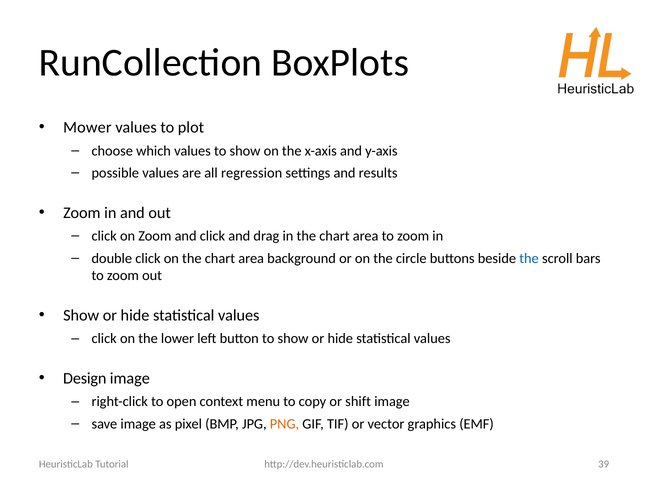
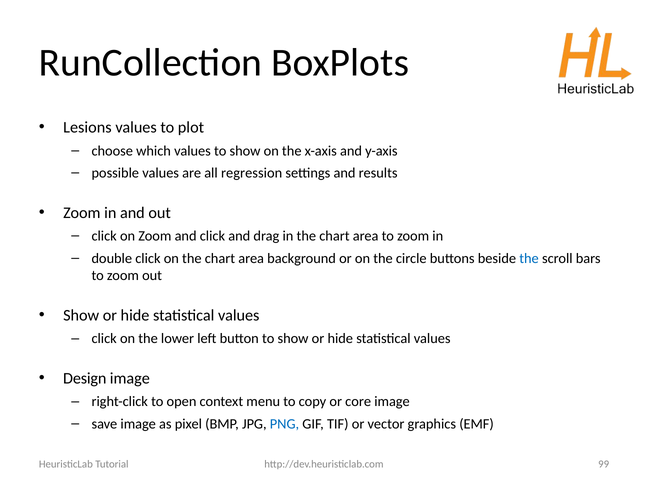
Mower: Mower -> Lesions (87, 127)
shift: shift -> core (358, 402)
PNG colour: orange -> blue (284, 424)
39: 39 -> 99 (604, 464)
